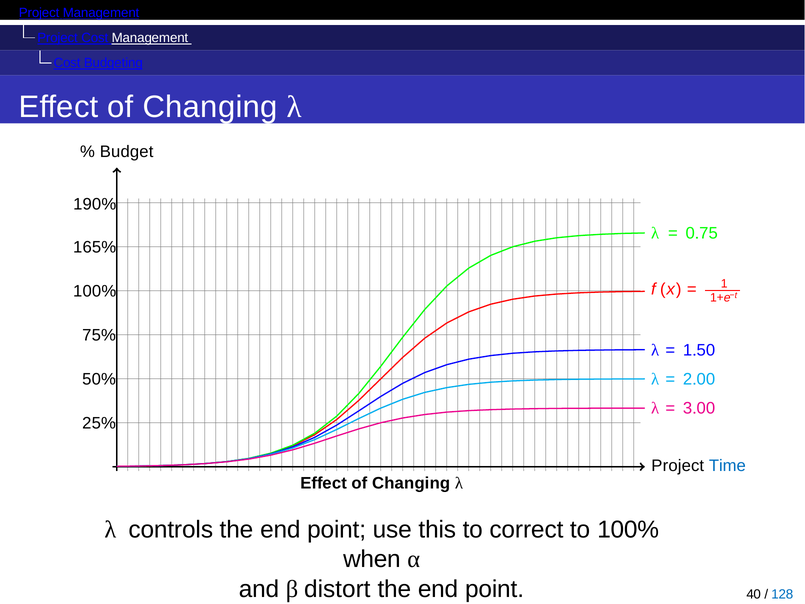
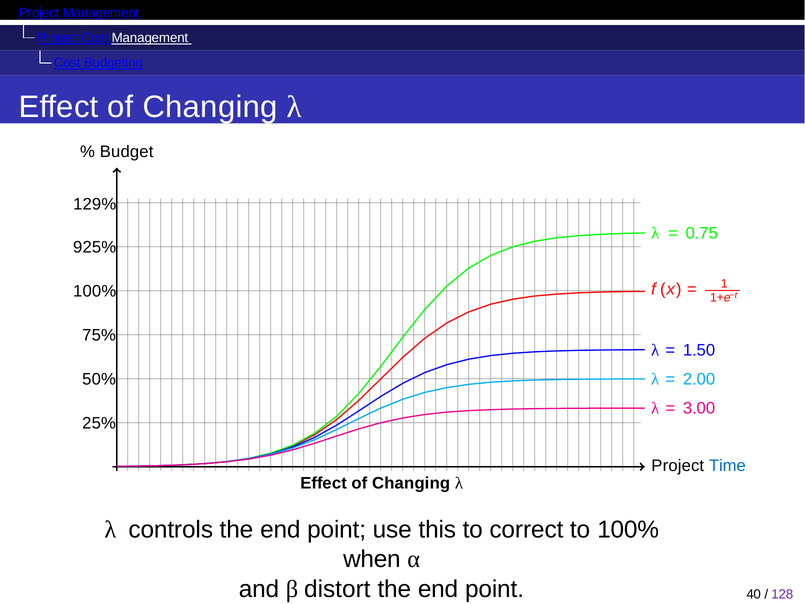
190%: 190% -> 129% (95, 205)
165%: 165% -> 925% (95, 247)
128 colour: blue -> purple (782, 594)
